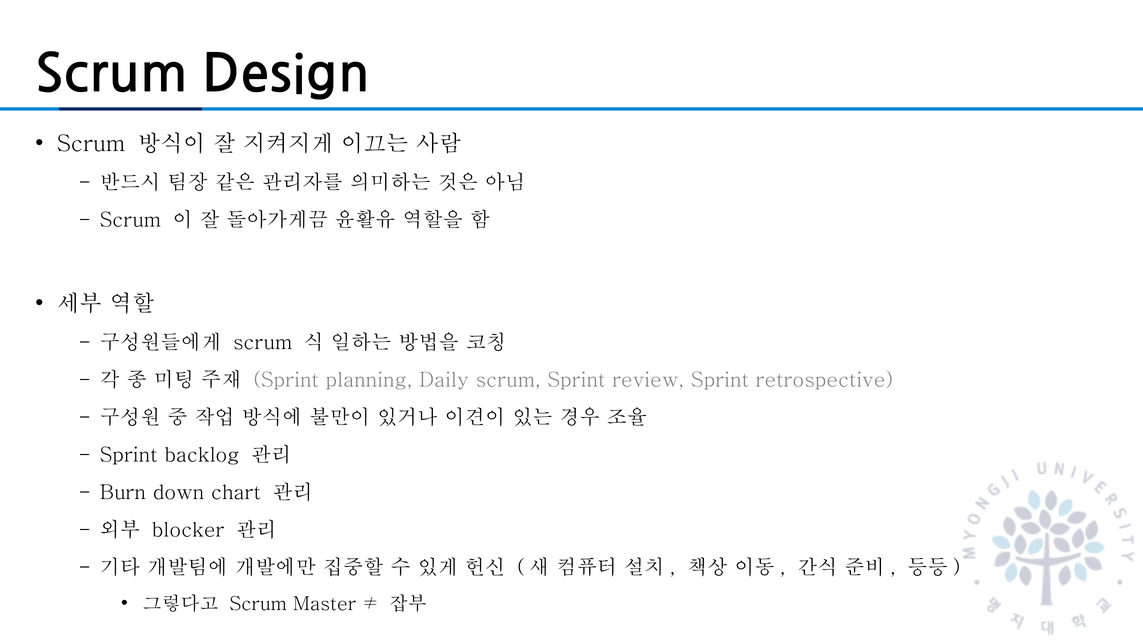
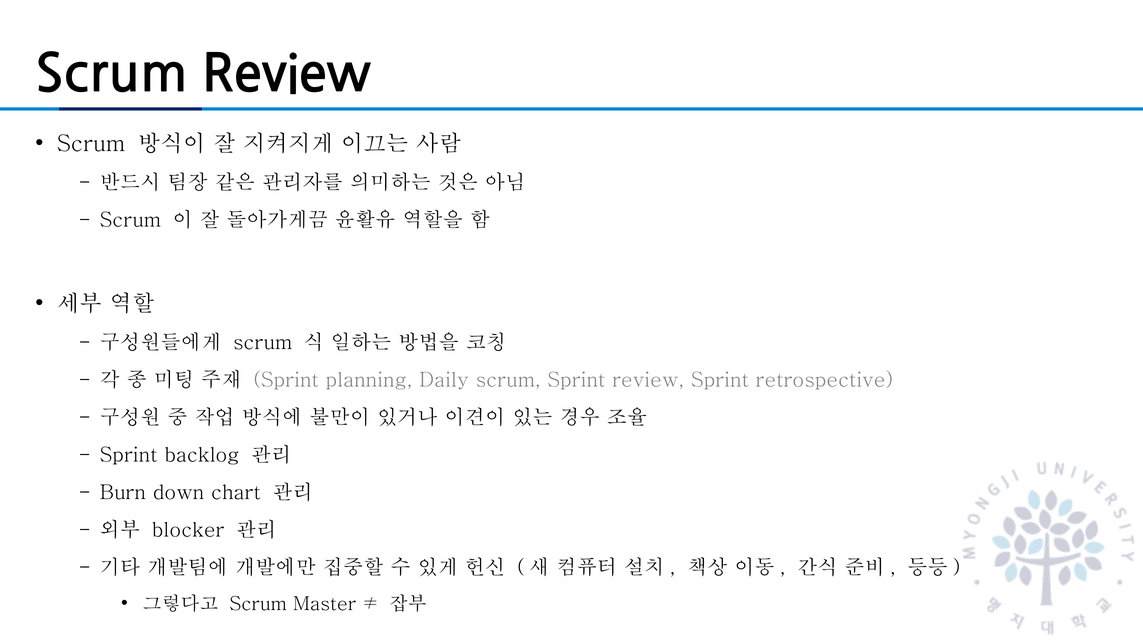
Scrum Design: Design -> Review (287, 74)
